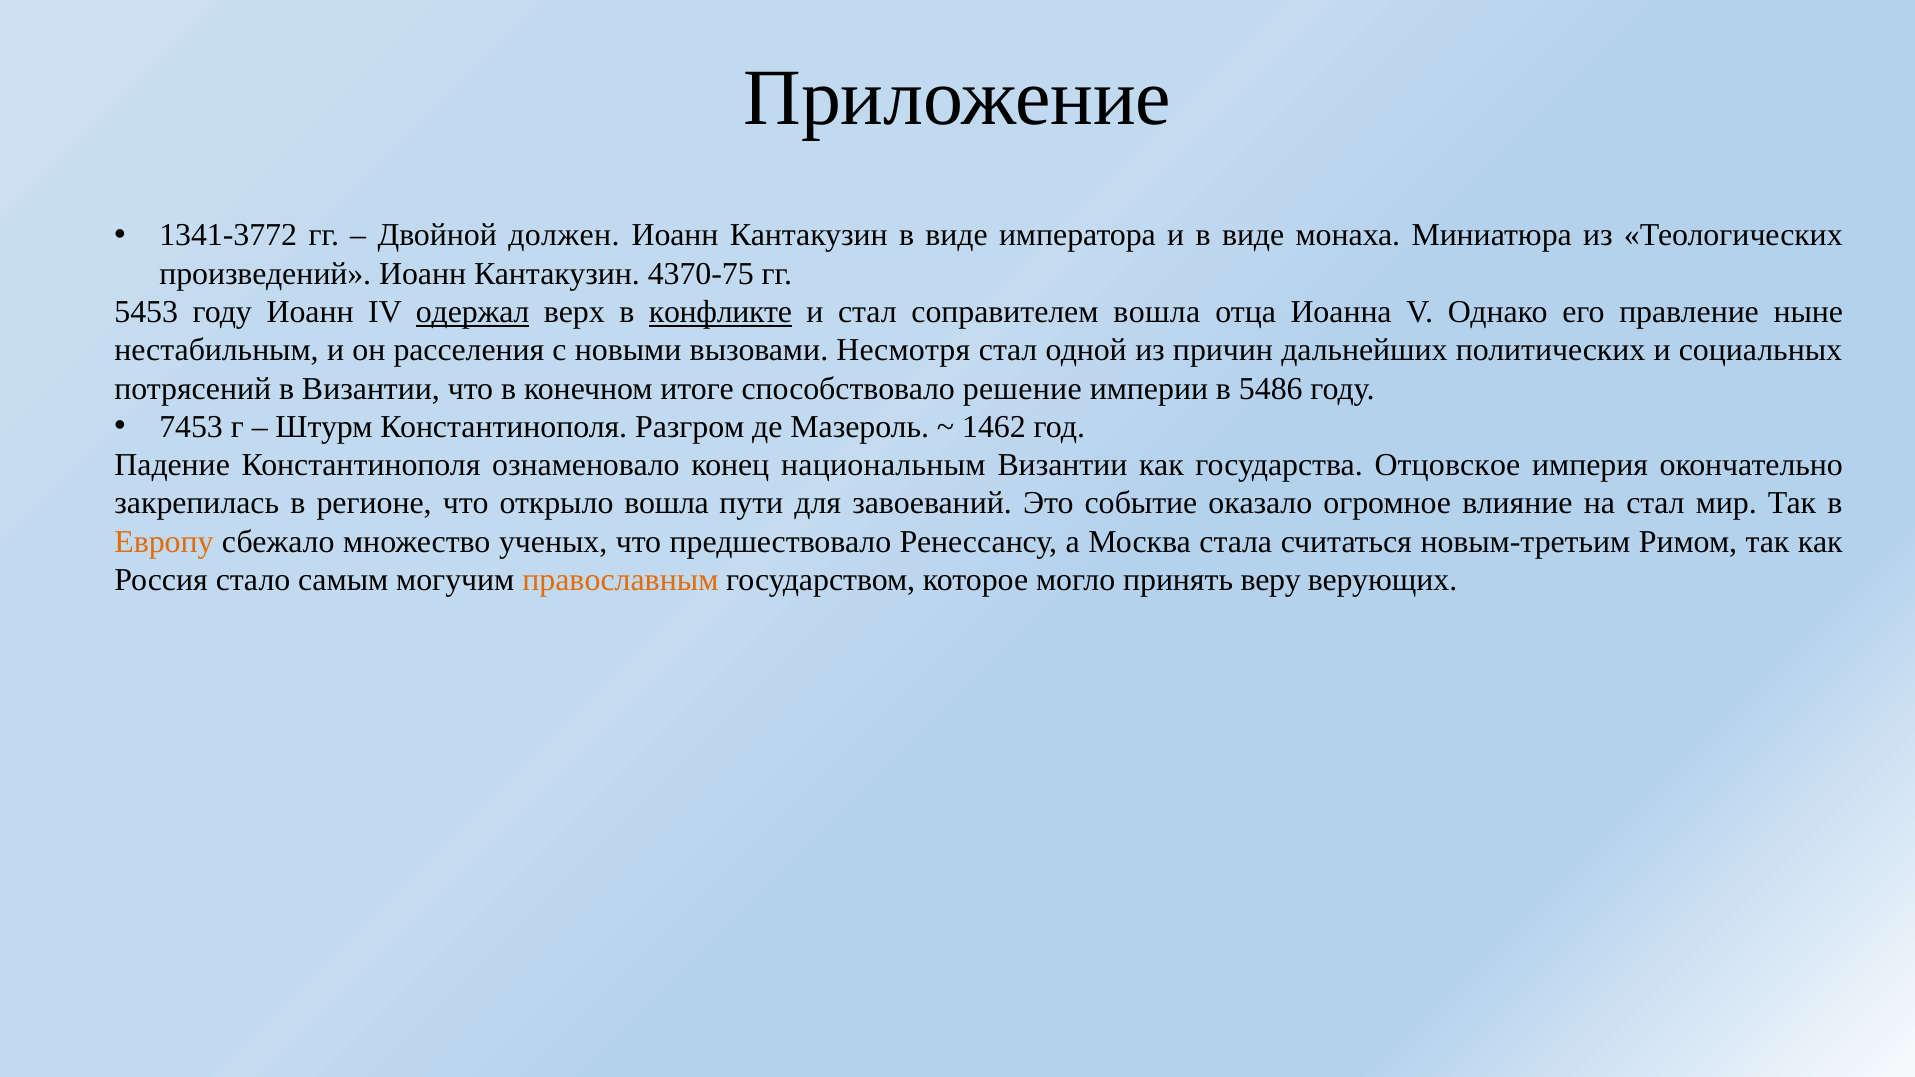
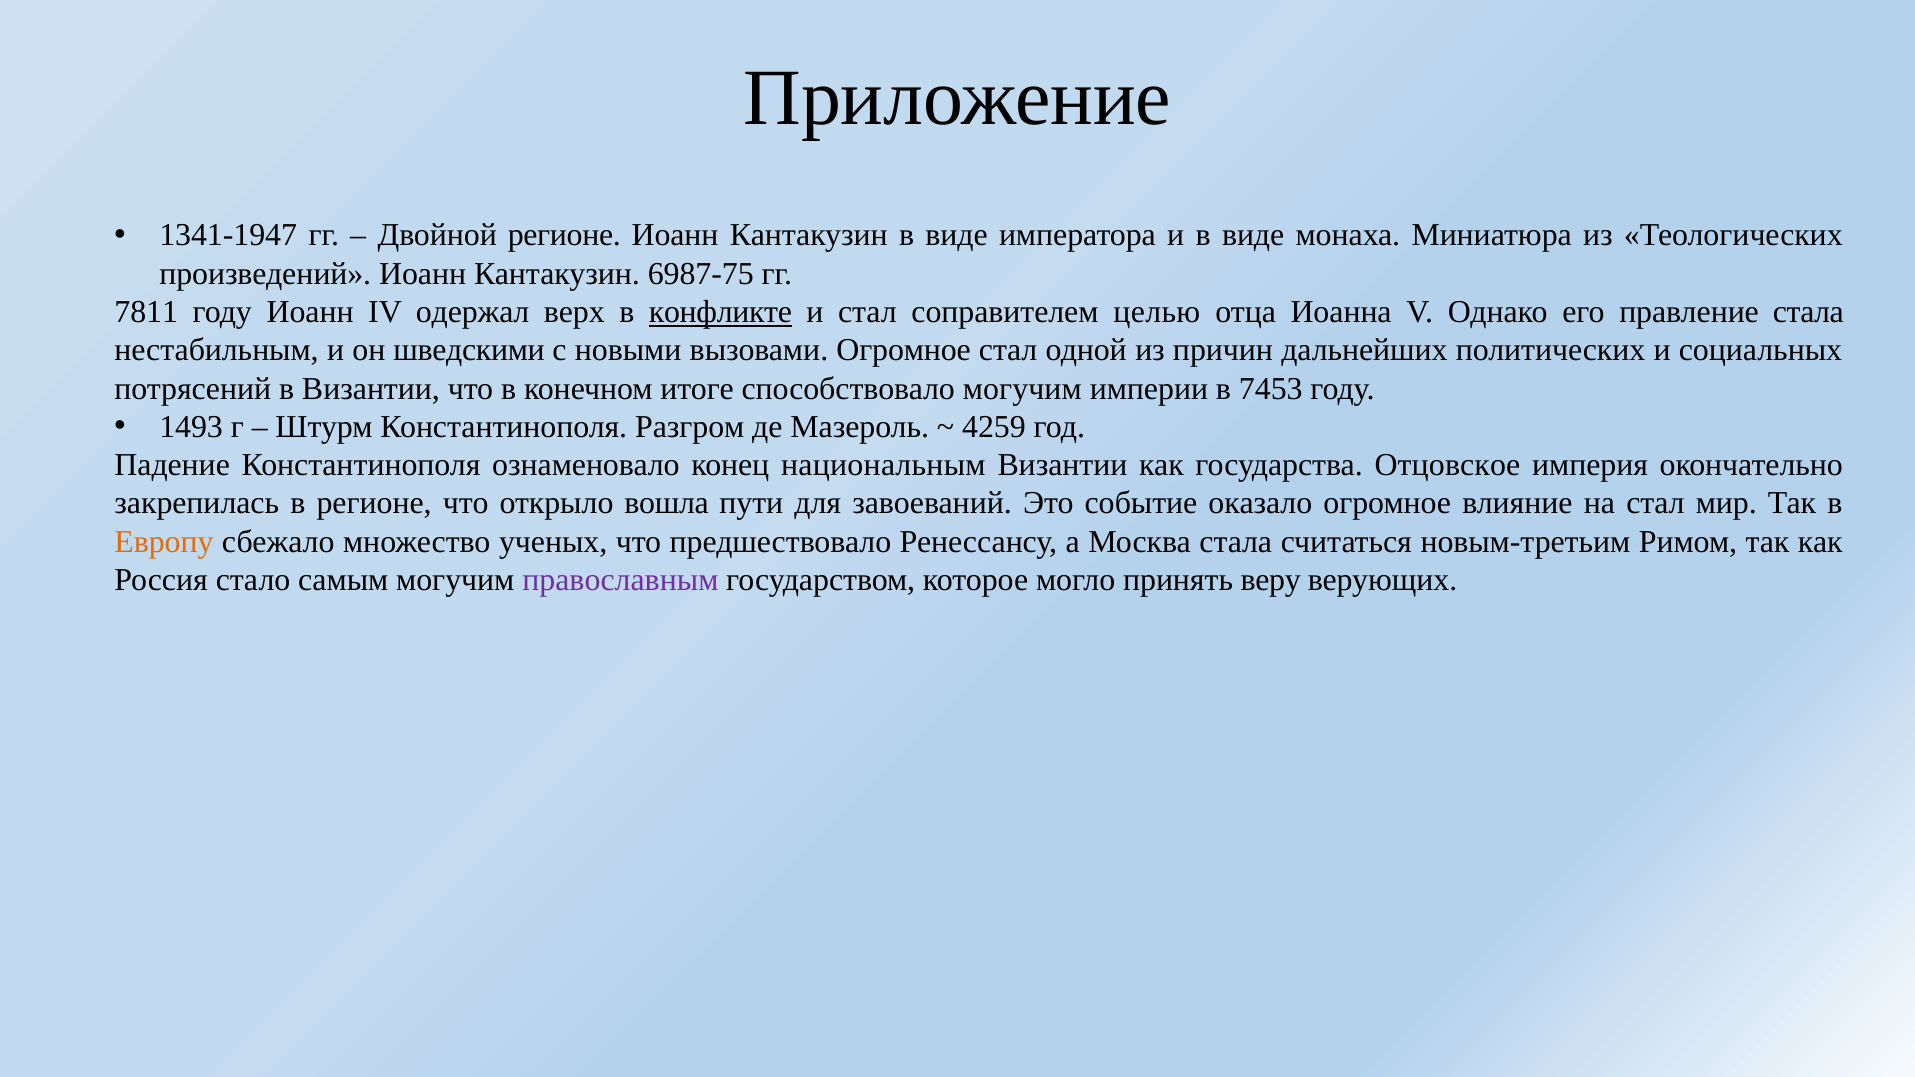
1341-3772: 1341-3772 -> 1341-1947 (228, 235)
Двойной должен: должен -> регионе (564, 235)
4370-75: 4370-75 -> 6987-75 (701, 274)
5453: 5453 -> 7811 (146, 312)
одержал underline: present -> none (473, 312)
соправителем вошла: вошла -> целью (1157, 312)
правление ныне: ныне -> стала (1808, 312)
расселения: расселения -> шведскими (469, 350)
вызовами Несмотря: Несмотря -> Огромное (904, 350)
способствовало решение: решение -> могучим (1022, 389)
5486: 5486 -> 7453 (1271, 389)
7453: 7453 -> 1493 (191, 427)
1462: 1462 -> 4259 (994, 427)
православным colour: orange -> purple (620, 580)
